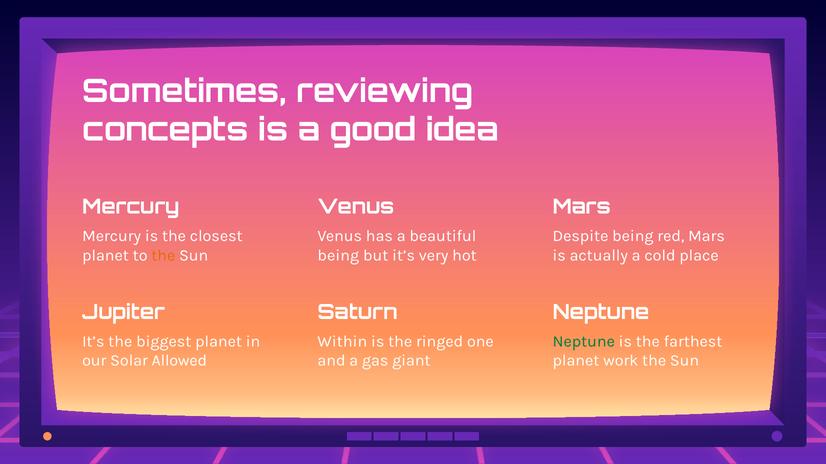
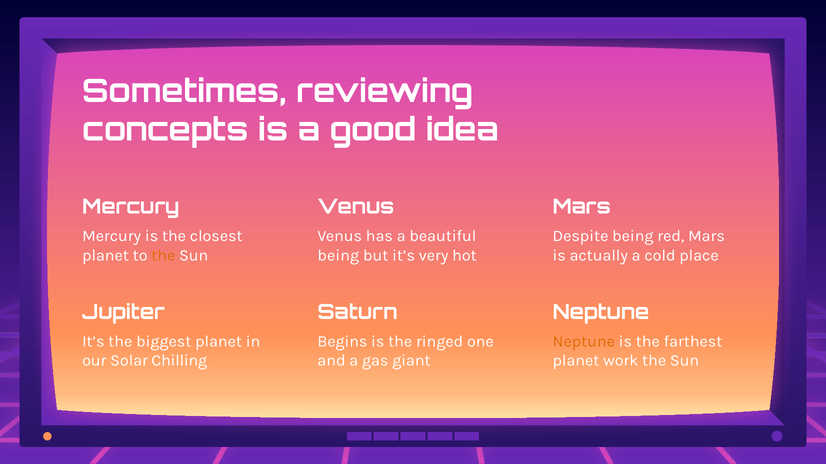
Within: Within -> Begins (342, 342)
Neptune colour: green -> orange (584, 342)
Allowed: Allowed -> Chilling (179, 361)
